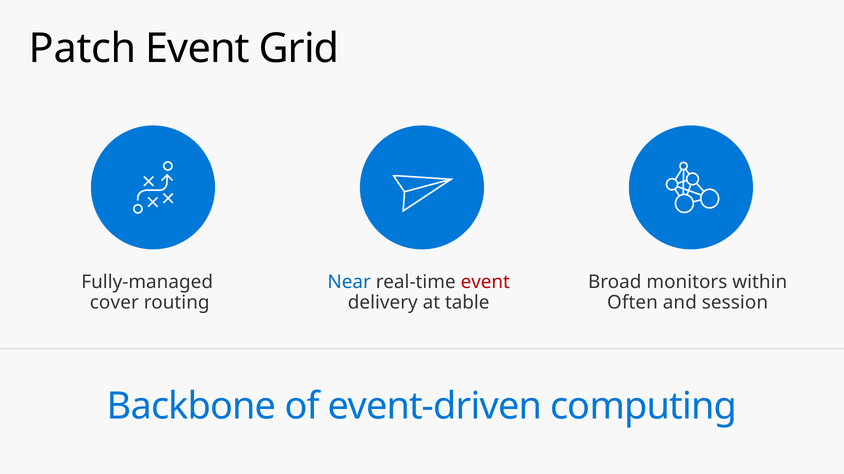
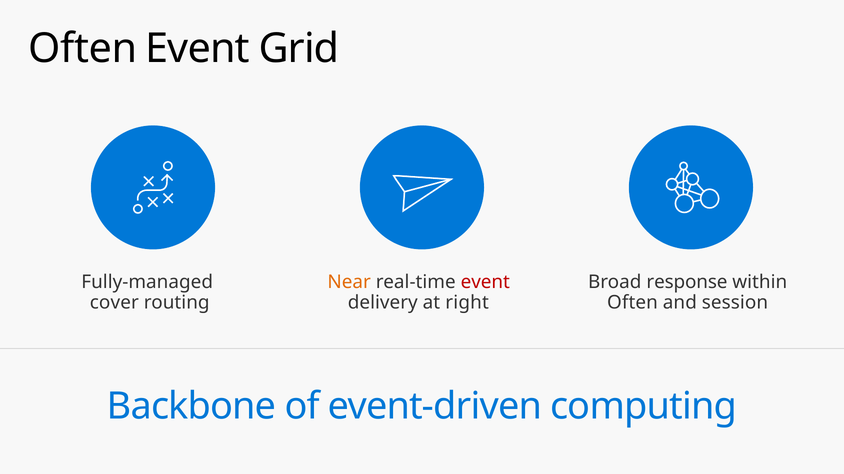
Patch: Patch -> Often (83, 48)
Near colour: blue -> orange (349, 282)
monitors: monitors -> response (687, 282)
table: table -> right (467, 303)
